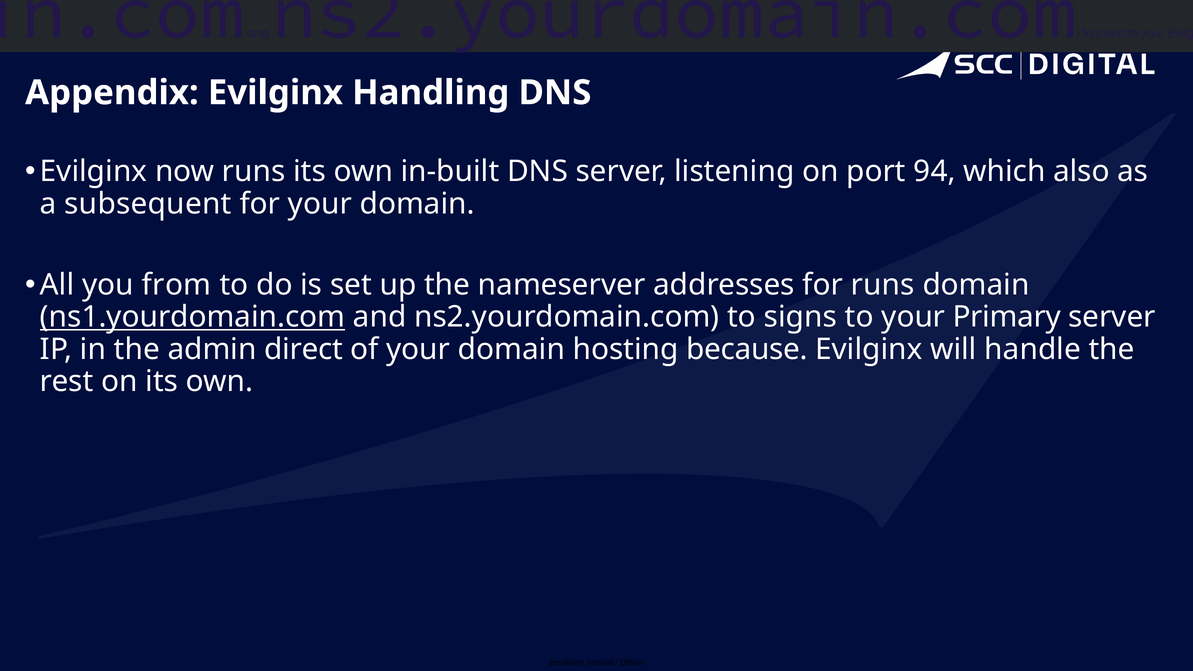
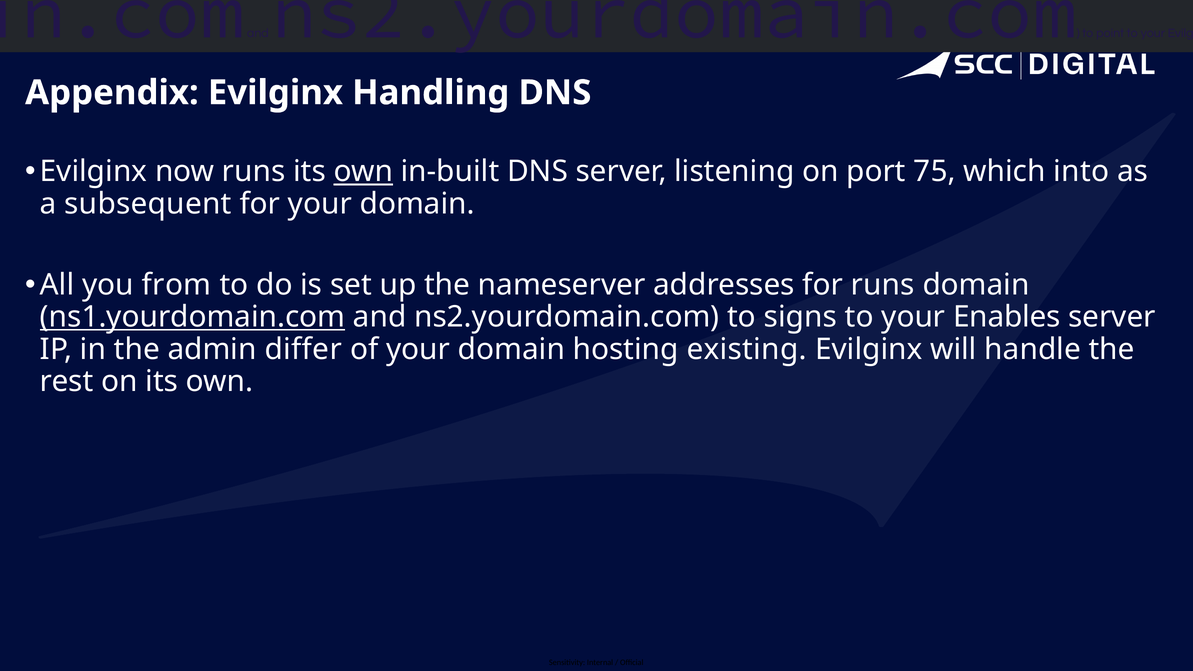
own underline: none -> present (363, 172)
94: 94 -> 75 (935, 172)
also: also -> into (1081, 172)
Primary: Primary -> Enables (1007, 317)
direct: direct -> differ (303, 349)
because: because -> existing (747, 349)
